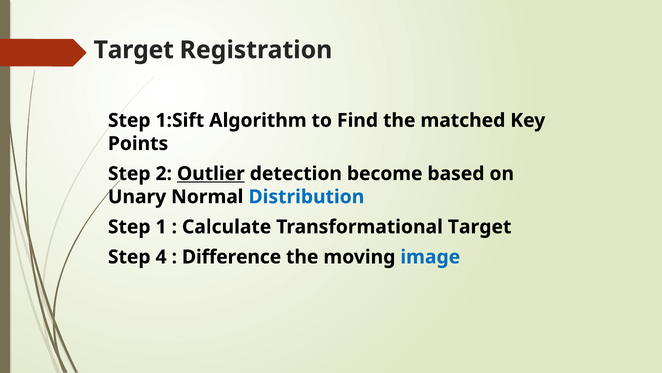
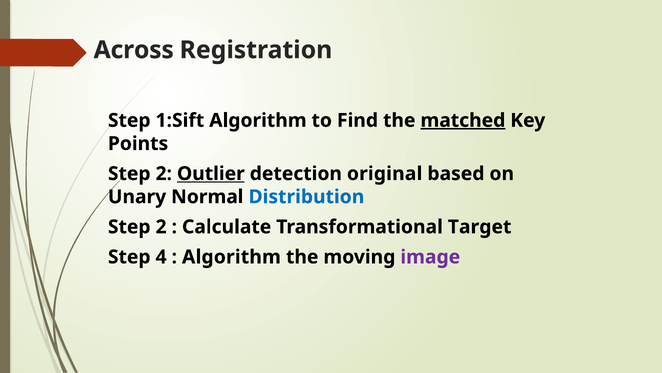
Target: Target -> Across (134, 50)
matched underline: none -> present (463, 120)
become: become -> original (385, 173)
1: 1 -> 2 (161, 227)
Difference: Difference -> Algorithm (231, 257)
image colour: blue -> purple (430, 257)
